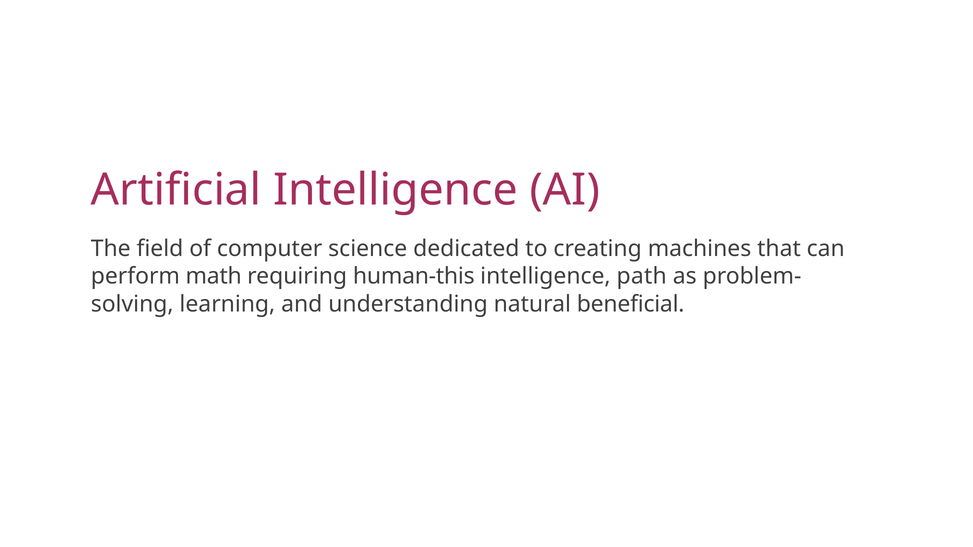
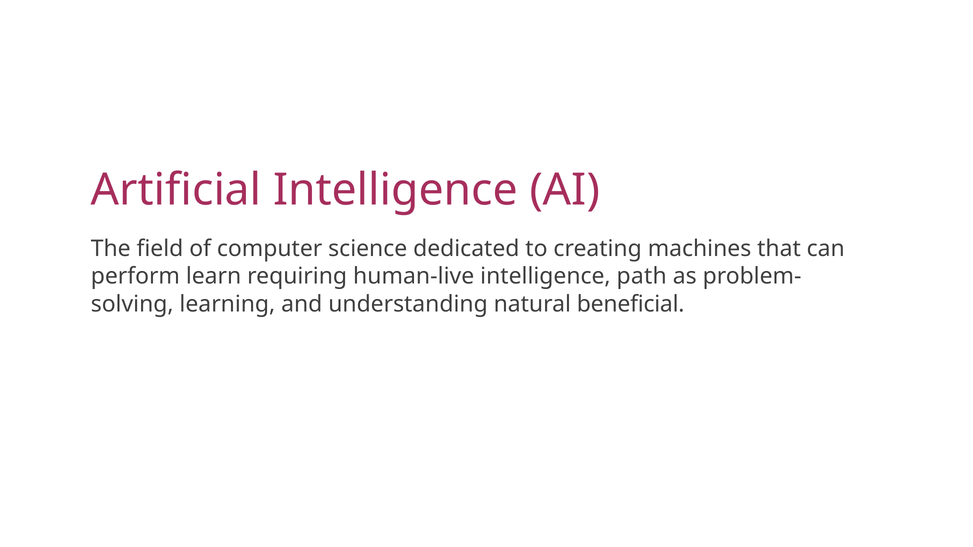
math: math -> learn (214, 277)
human-this: human-this -> human-live (414, 277)
